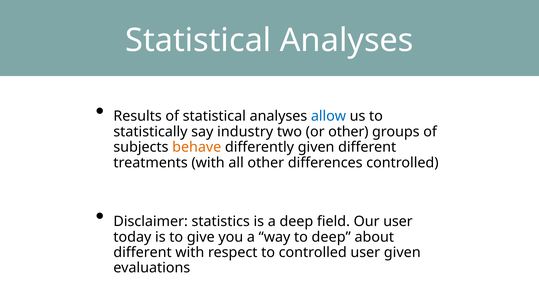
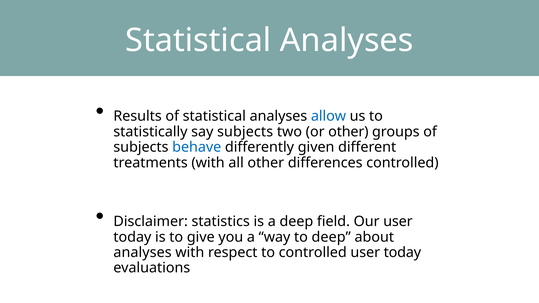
say industry: industry -> subjects (245, 132)
behave colour: orange -> blue (197, 147)
different: different -> analyses (143, 253)
controlled user given: given -> today (402, 253)
